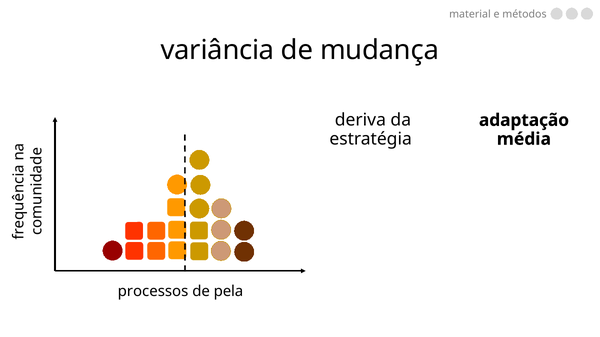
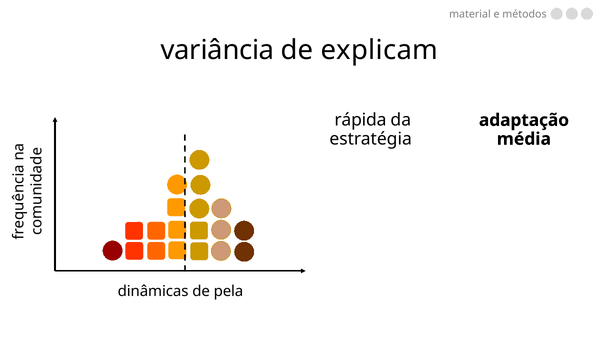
mudança: mudança -> explicam (379, 50)
deriva: deriva -> rápida (360, 120)
processos: processos -> dinâmicas (153, 292)
